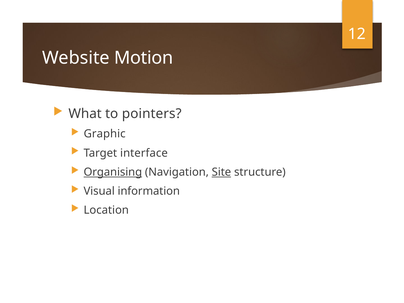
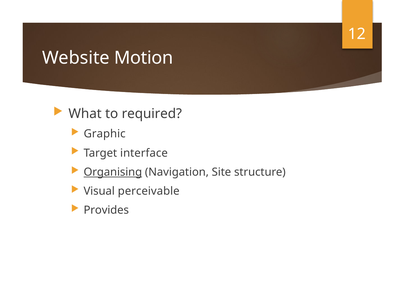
pointers: pointers -> required (152, 114)
Site underline: present -> none (221, 172)
information: information -> perceivable (149, 191)
Location: Location -> Provides (106, 210)
